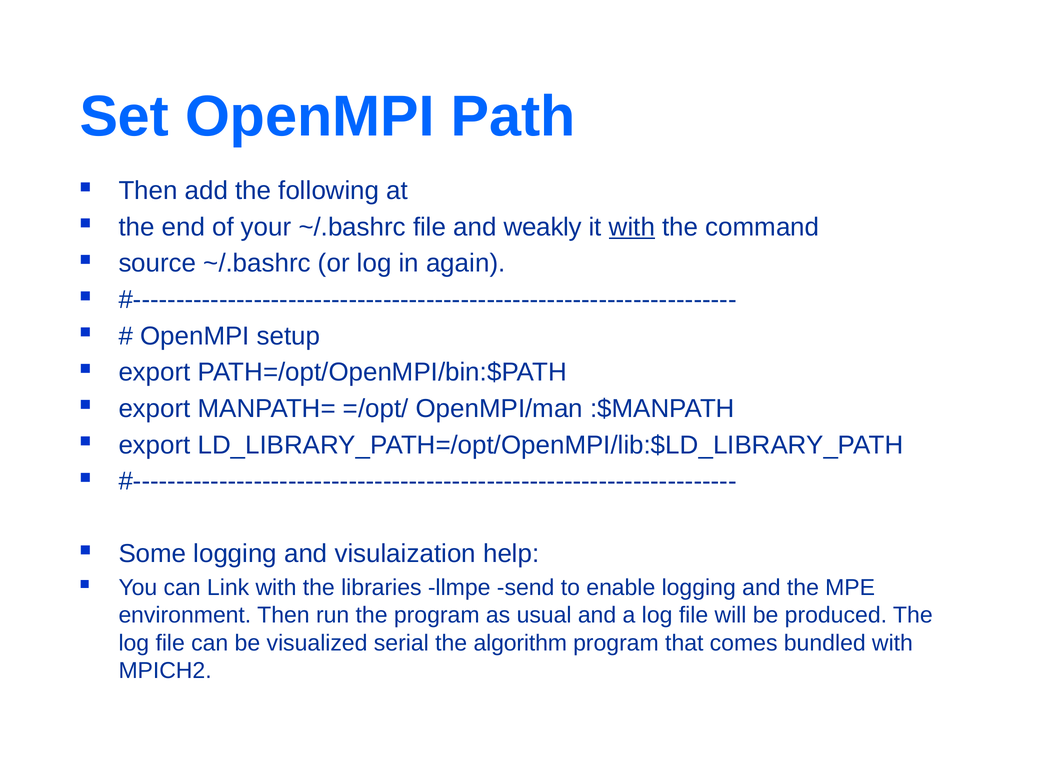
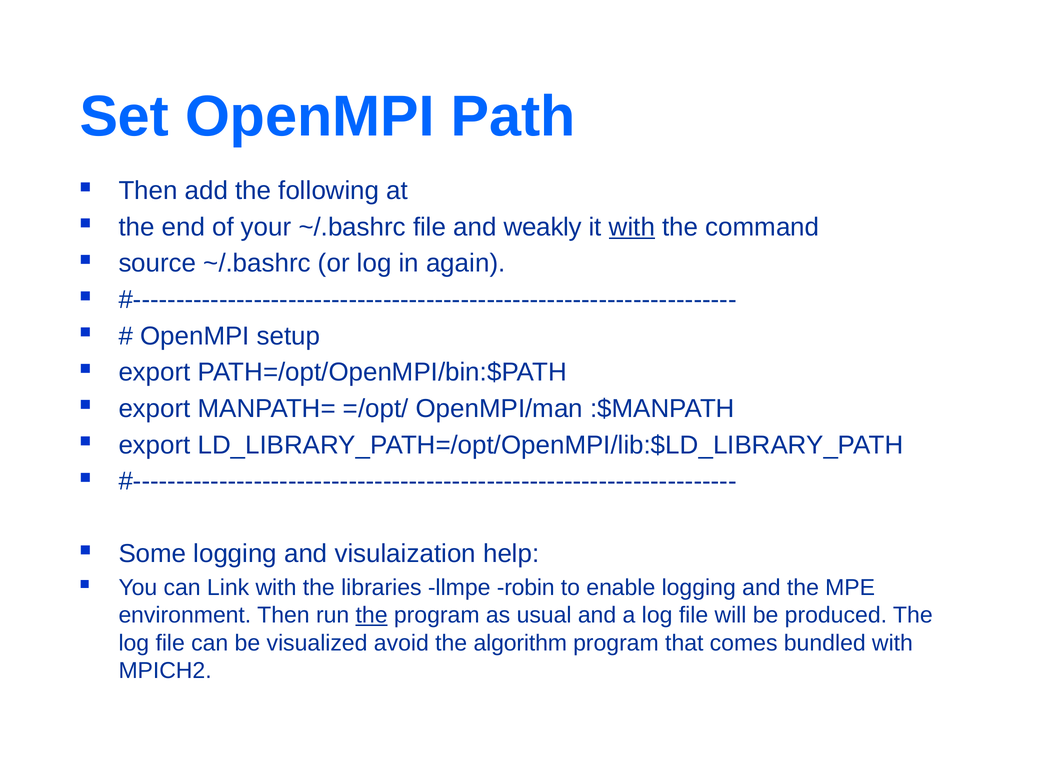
send: send -> robin (526, 588)
the underline: none -> present (372, 616)
serial: serial -> avoid (401, 643)
